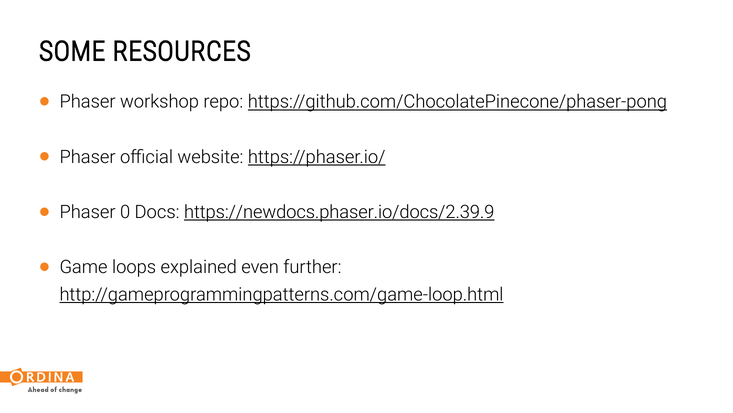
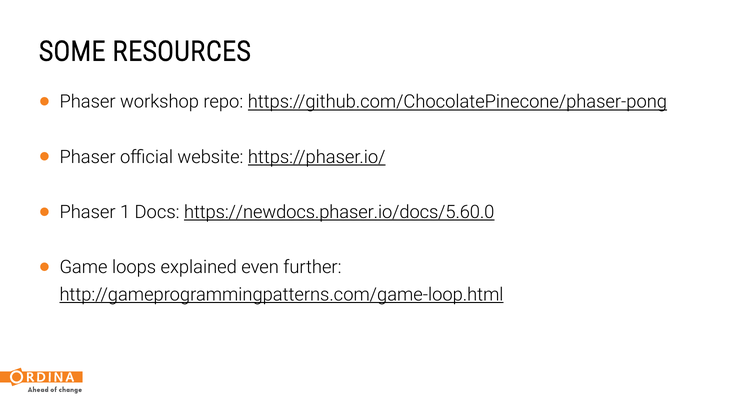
0: 0 -> 1 (125, 212)
https://newdocs.phaser.io/docs/2.39.9: https://newdocs.phaser.io/docs/2.39.9 -> https://newdocs.phaser.io/docs/5.60.0 (339, 212)
